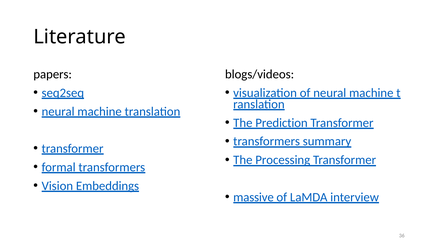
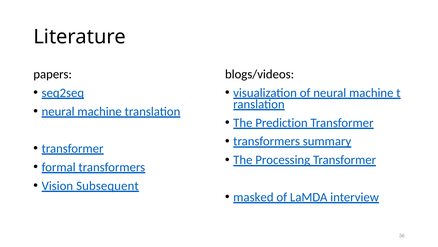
Embeddings: Embeddings -> Subsequent (107, 185)
massive: massive -> masked (253, 197)
